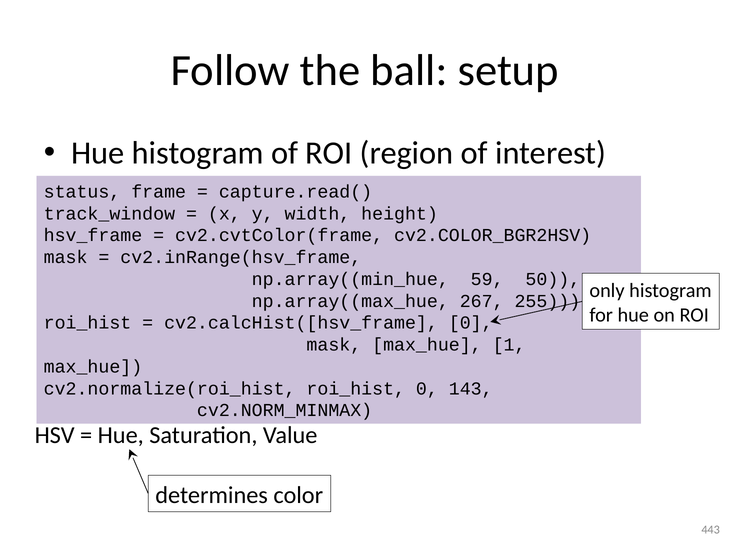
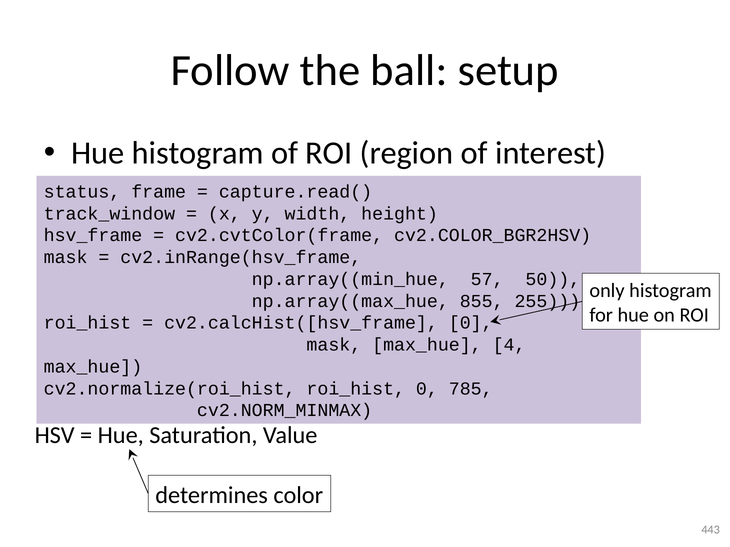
59: 59 -> 57 (487, 279)
267: 267 -> 855 (482, 301)
1: 1 -> 4 (509, 345)
143: 143 -> 785 (471, 389)
